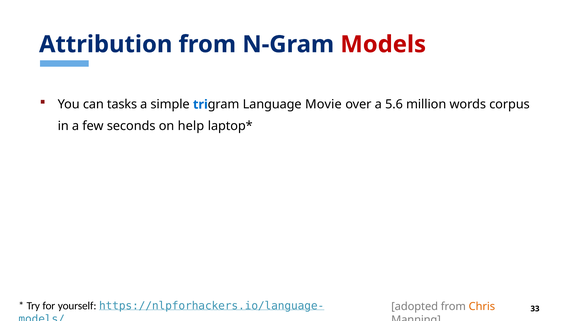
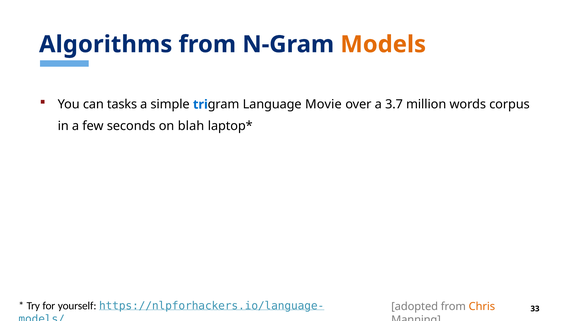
Attribution: Attribution -> Algorithms (106, 44)
Models colour: red -> orange (383, 44)
5.6: 5.6 -> 3.7 (394, 105)
help: help -> blah (191, 126)
